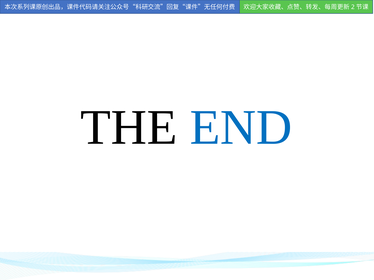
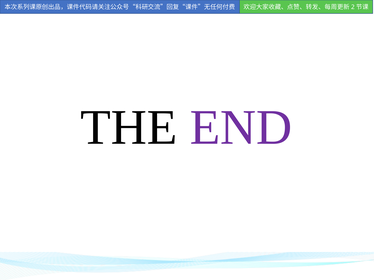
END colour: blue -> purple (241, 128)
